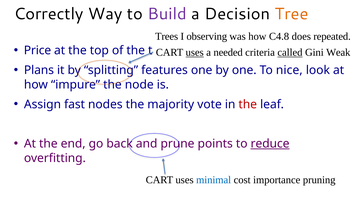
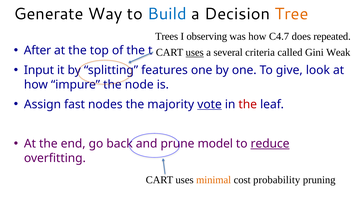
Correctly: Correctly -> Generate (49, 14)
Build colour: purple -> blue (167, 14)
C4.8: C4.8 -> C4.7 (279, 36)
Price: Price -> After (38, 50)
needed: needed -> several (228, 52)
called underline: present -> none (290, 52)
Plans: Plans -> Input (39, 70)
nice: nice -> give (289, 70)
vote underline: none -> present (210, 104)
points: points -> model (215, 143)
minimal colour: blue -> orange (214, 179)
importance: importance -> probability (277, 179)
